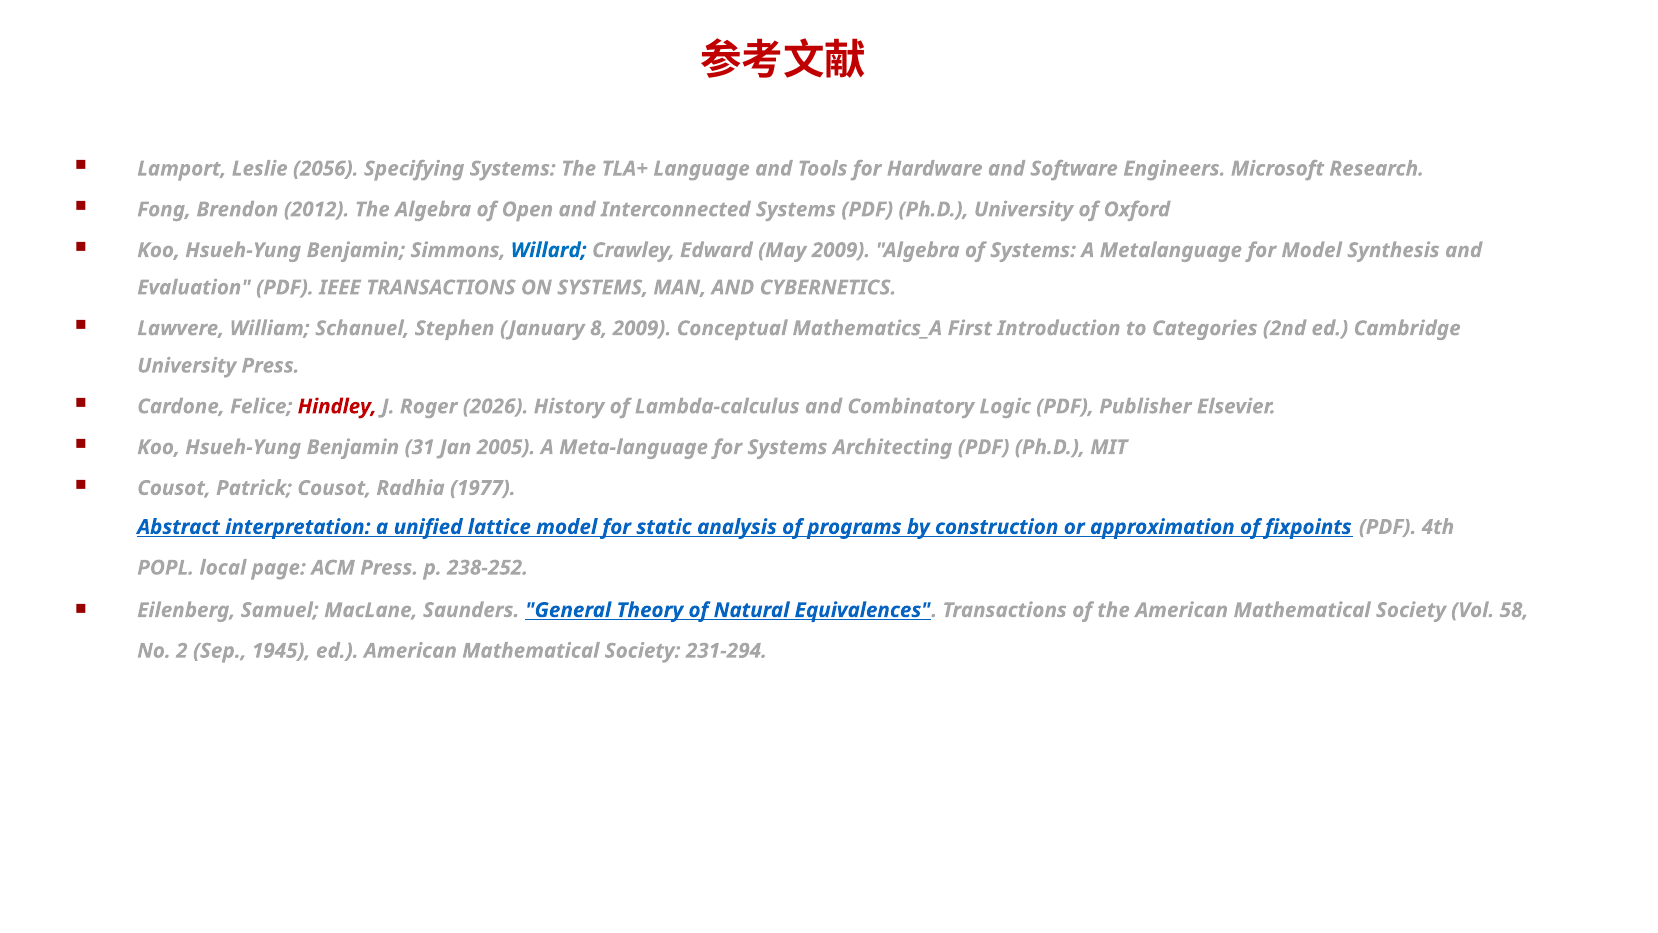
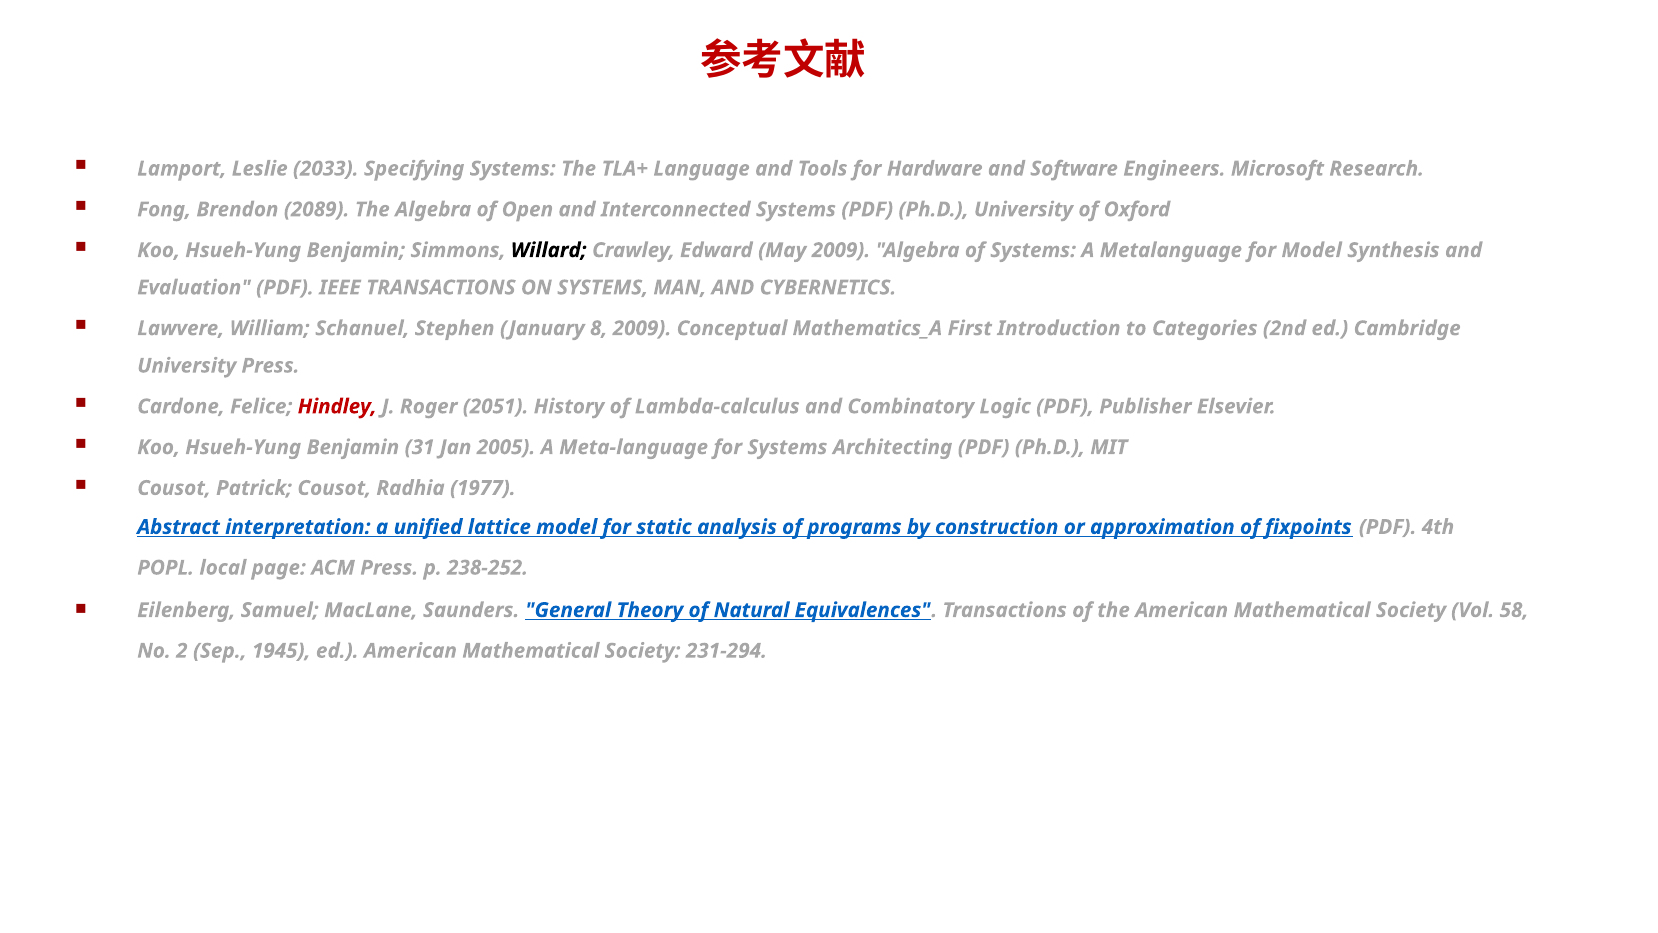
2056: 2056 -> 2033 (326, 169)
2012: 2012 -> 2089 (317, 209)
Willard colour: blue -> black (549, 250)
2026: 2026 -> 2051 (496, 406)
